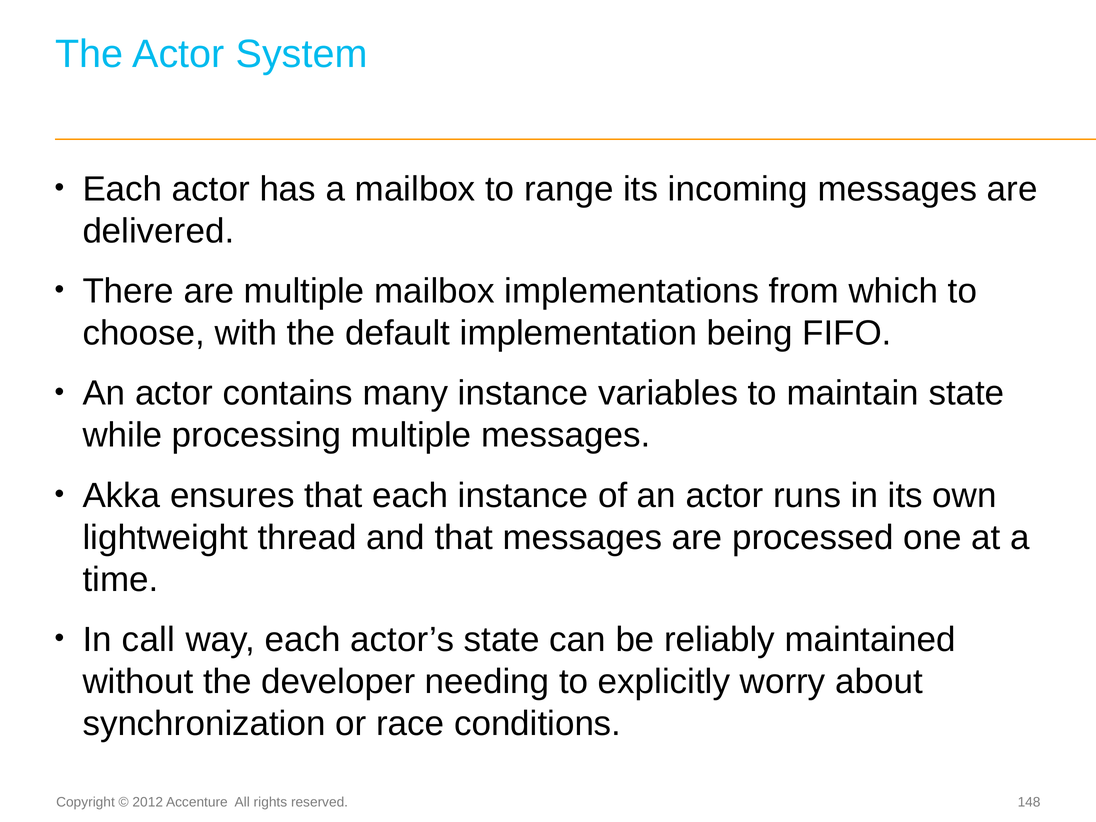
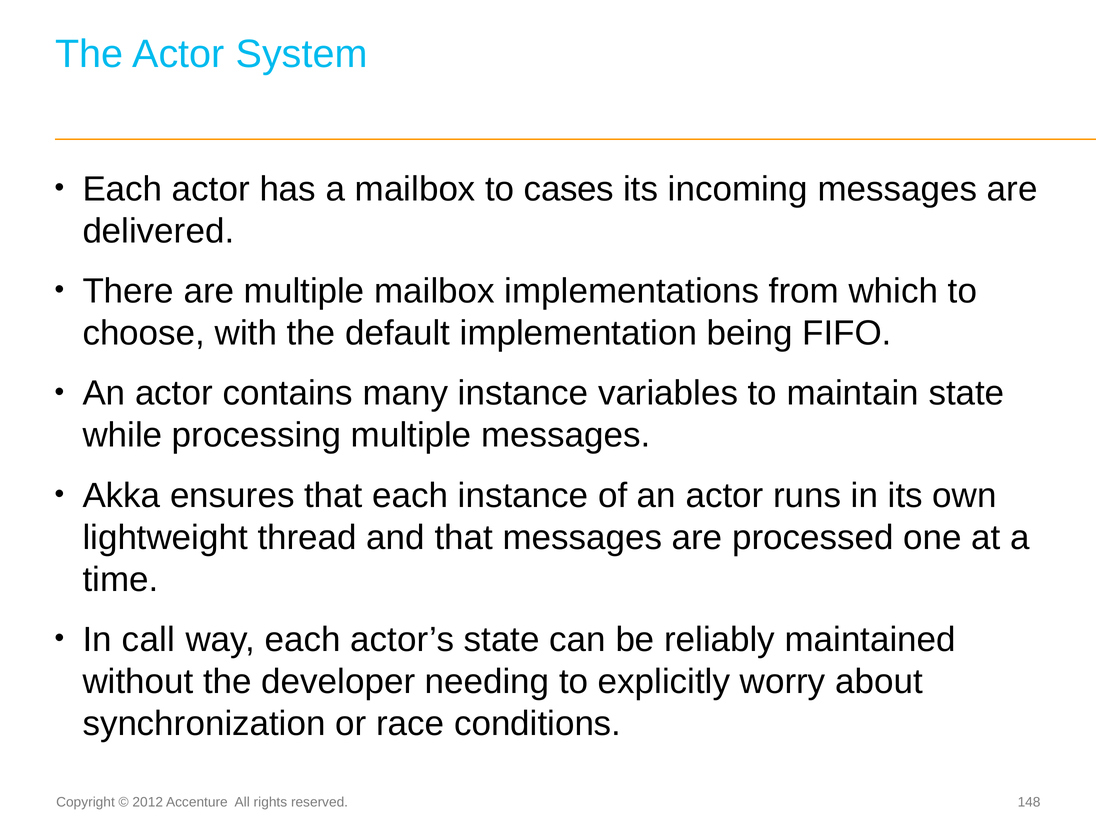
range: range -> cases (569, 189)
